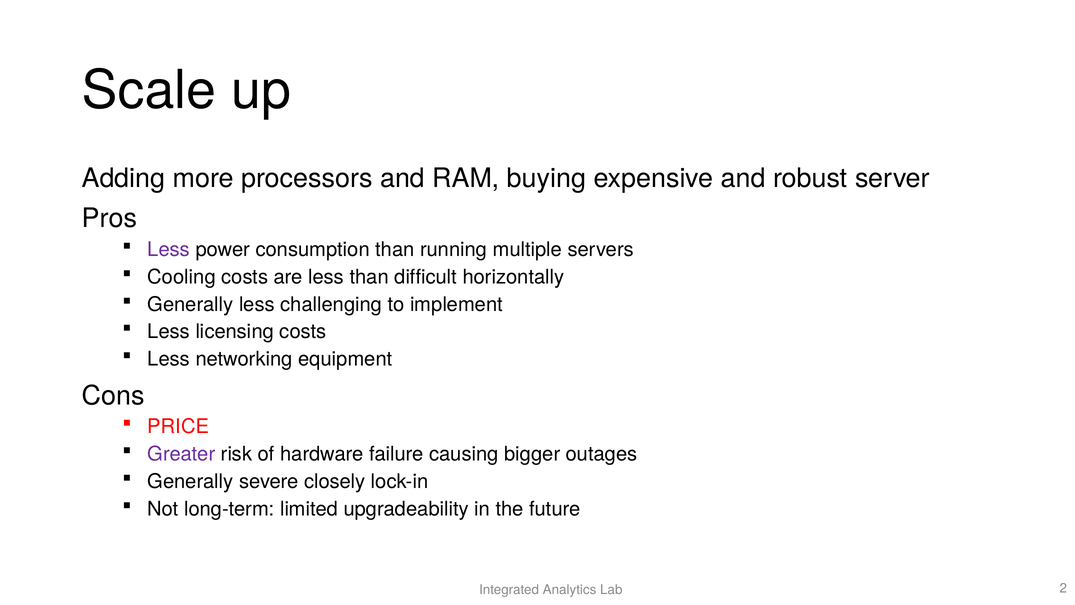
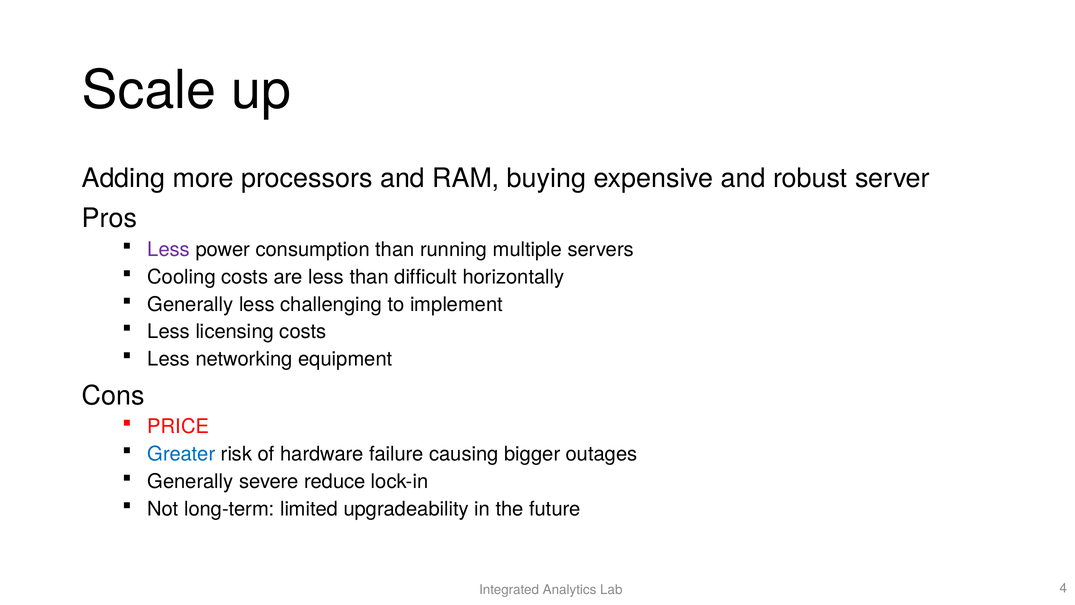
Greater colour: purple -> blue (181, 454)
closely: closely -> reduce (335, 481)
2: 2 -> 4 (1063, 588)
